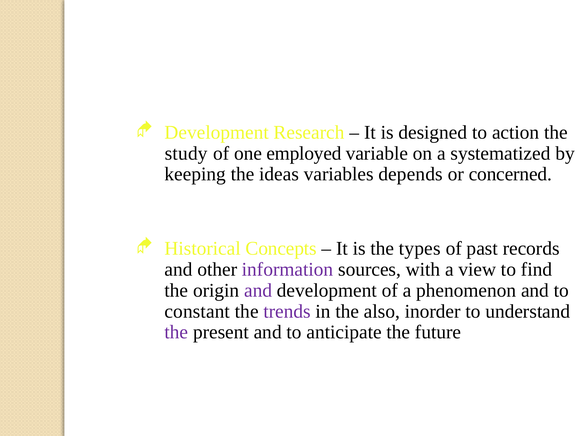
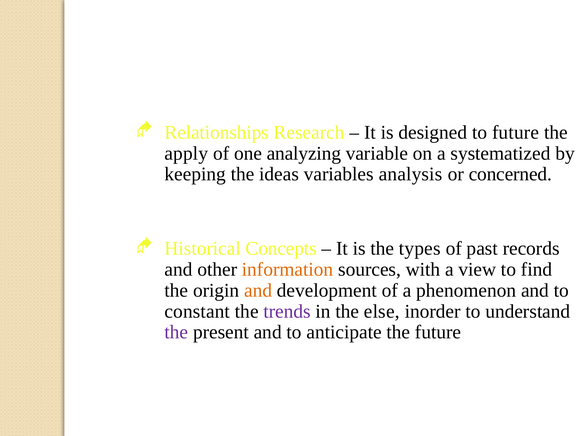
Development: Development -> Relationships (217, 132)
to action: action -> future (516, 132)
study: study -> apply (186, 153)
employed: employed -> analyzing (304, 153)
depends: depends -> analysis (411, 174)
information colour: purple -> orange (288, 269)
and colour: purple -> orange (258, 290)
also: also -> else (382, 311)
